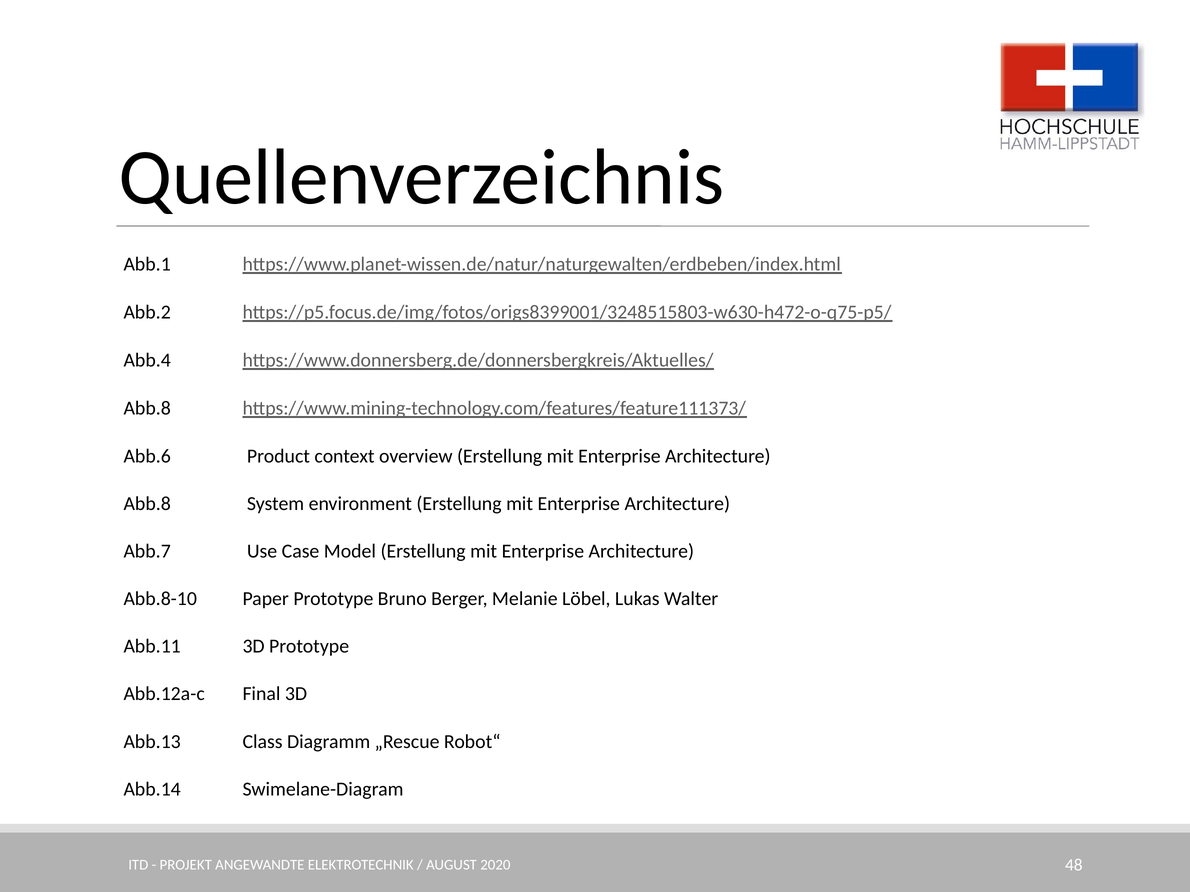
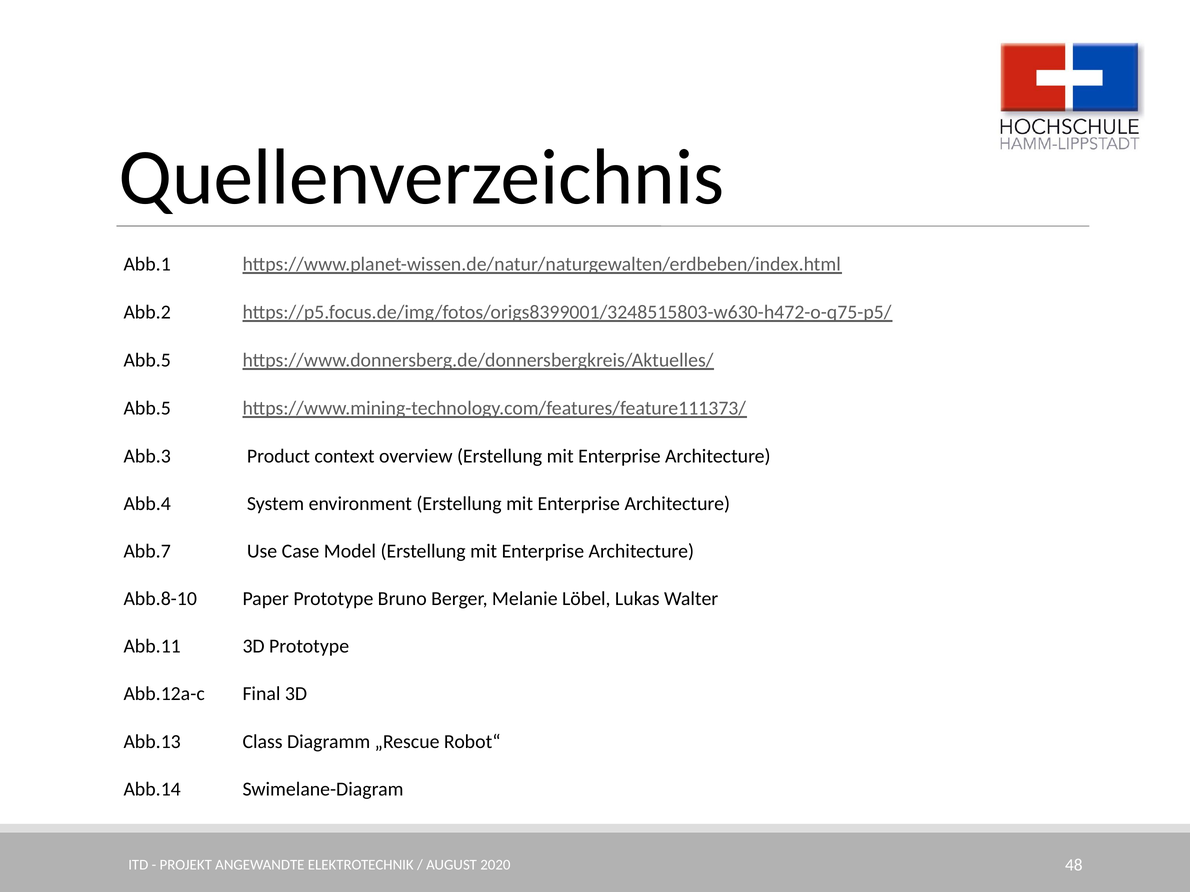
Abb.4: Abb.4 -> Abb.5 (147, 360)
Abb.8: Abb.8 -> Abb.5 (147, 408)
Abb.6: Abb.6 -> Abb.3 (147, 456)
Abb.8: Abb.8 -> Abb.4 (147, 504)
